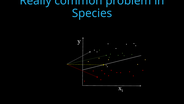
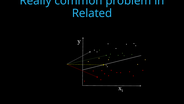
Species: Species -> Related (92, 13)
